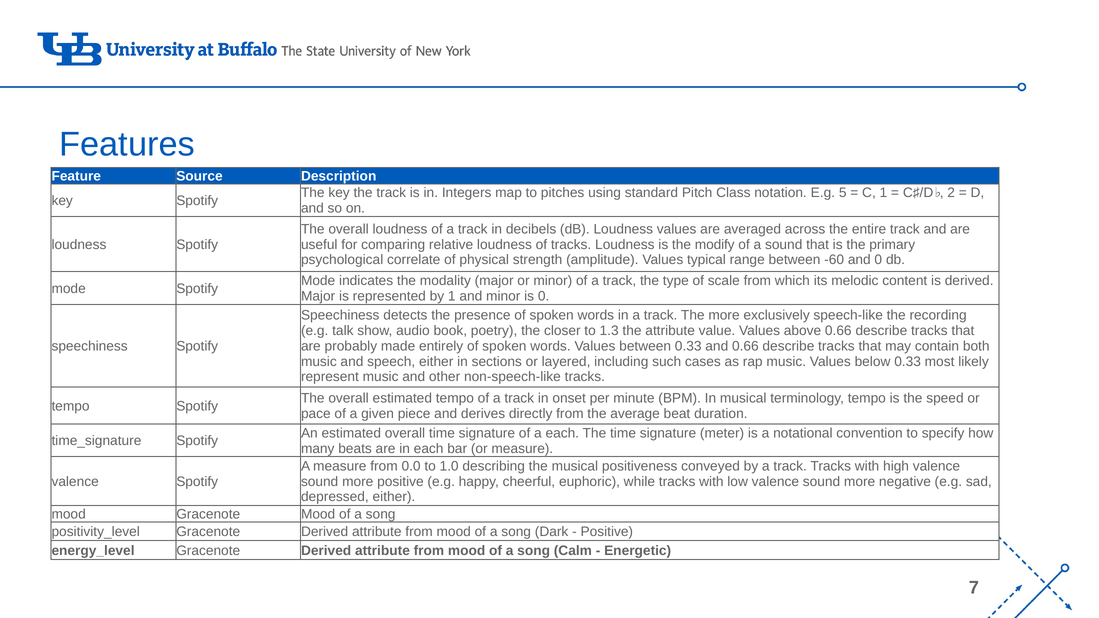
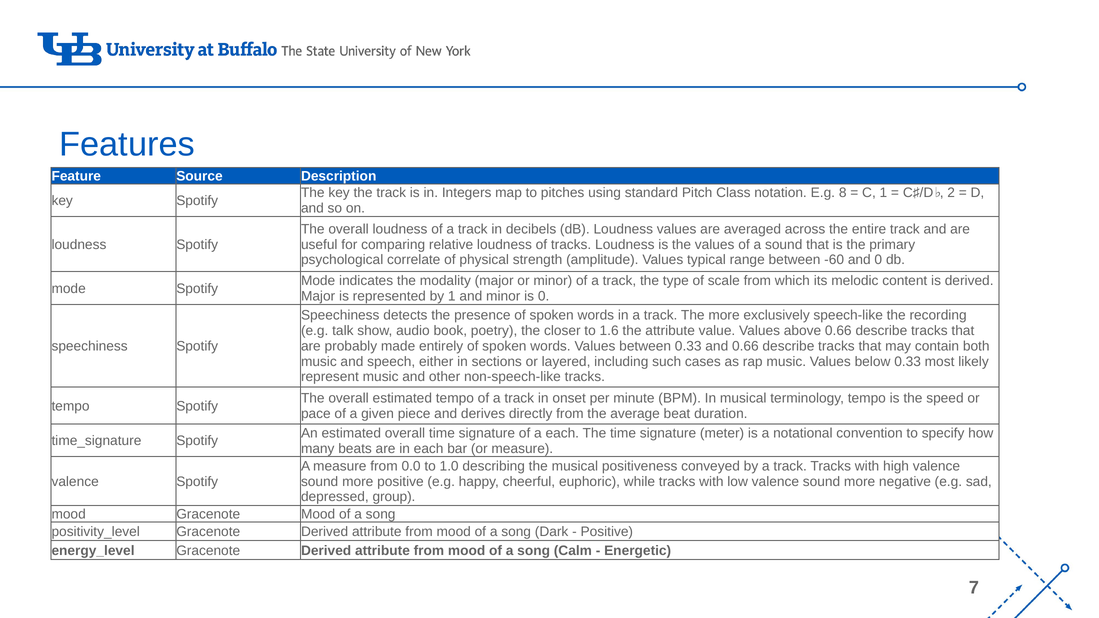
5: 5 -> 8 (843, 193)
the modify: modify -> values (715, 245)
1.3: 1.3 -> 1.6 (609, 331)
depressed either: either -> group (394, 497)
